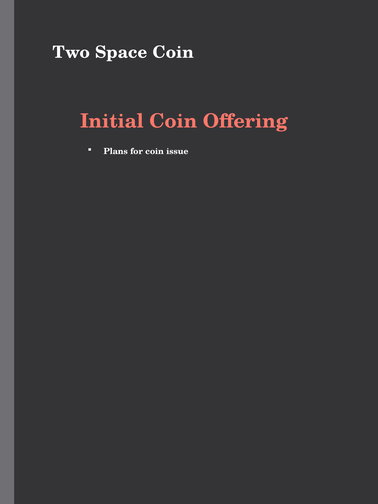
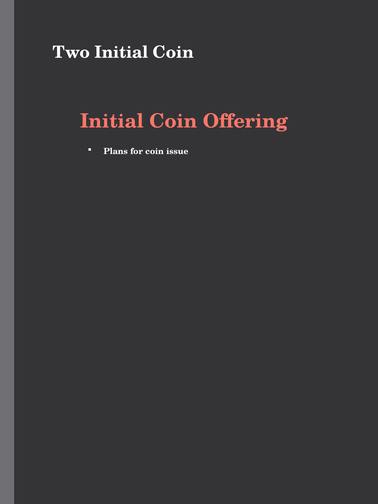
Two Space: Space -> Initial (121, 52)
